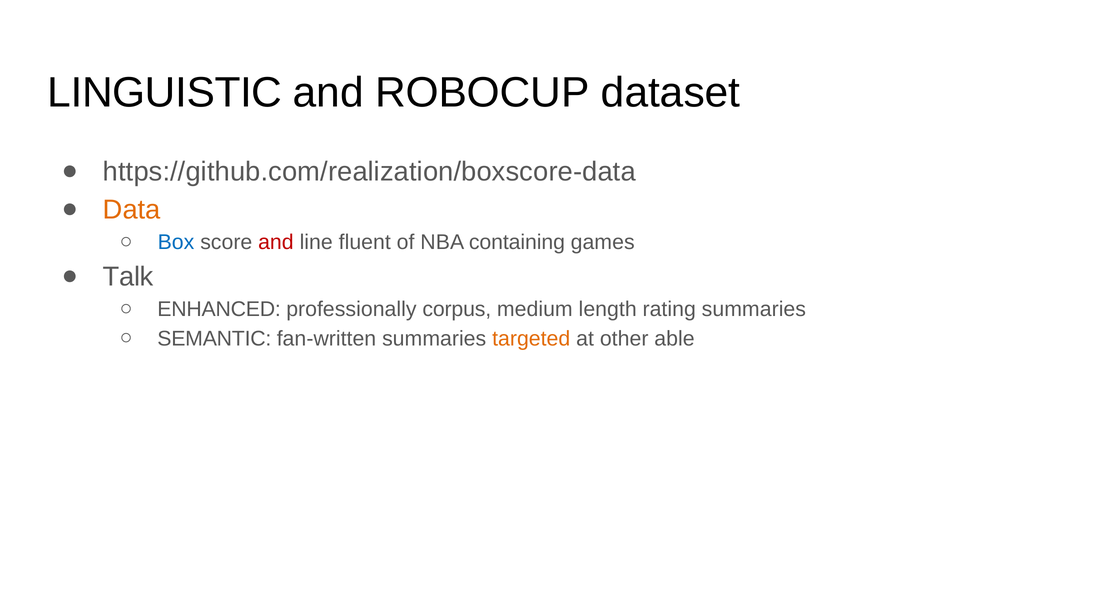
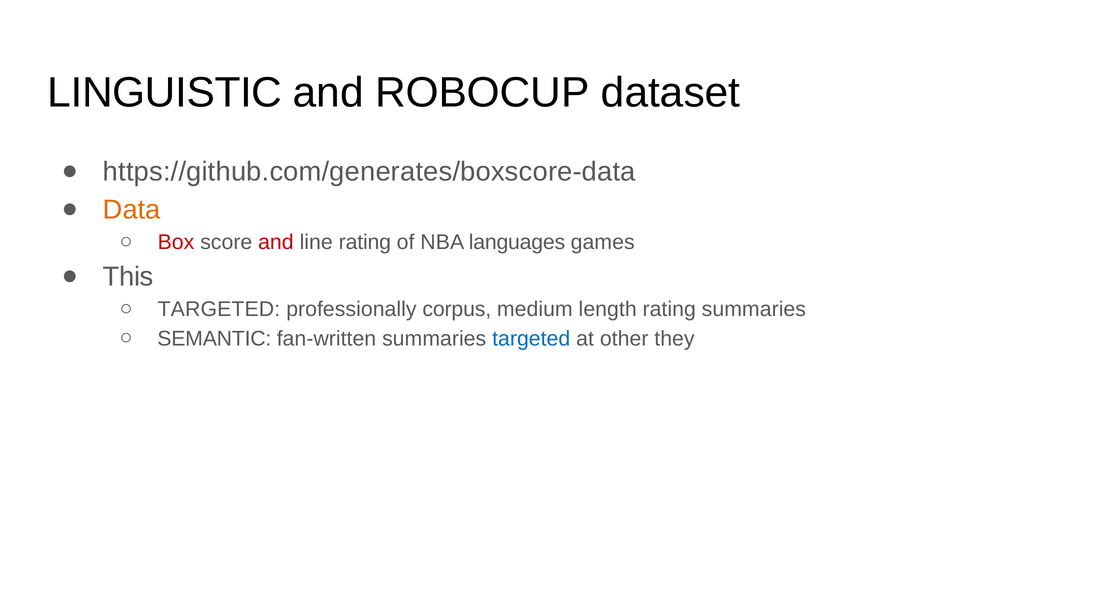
https://github.com/realization/boxscore-data: https://github.com/realization/boxscore-data -> https://github.com/generates/boxscore-data (369, 172)
Box colour: blue -> red (176, 242)
line fluent: fluent -> rating (365, 242)
containing: containing -> languages (517, 242)
Talk: Talk -> This (128, 277)
ENHANCED: ENHANCED -> TARGETED (219, 309)
targeted colour: orange -> blue (531, 339)
able: able -> they (674, 339)
